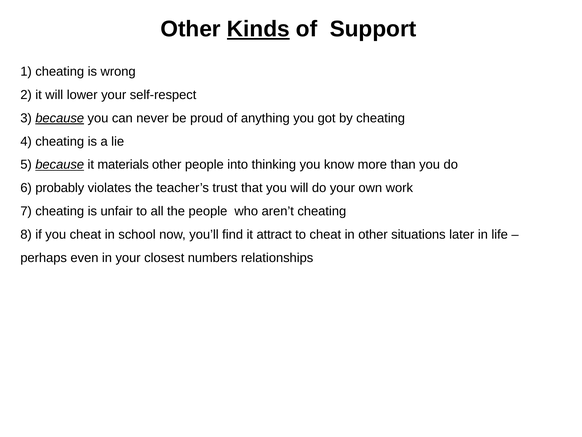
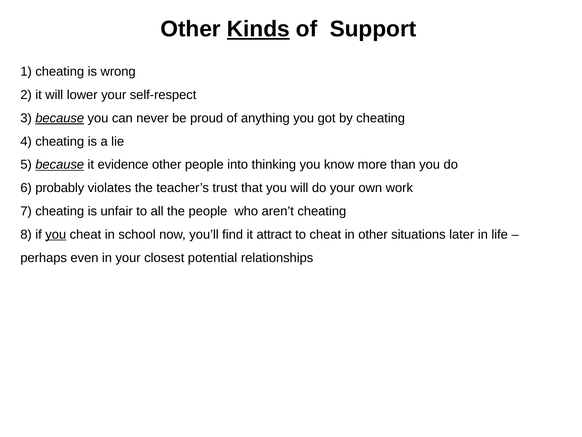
materials: materials -> evidence (123, 164)
you underline: none -> present (56, 234)
numbers: numbers -> potential (213, 258)
